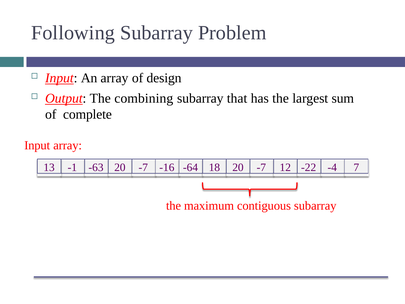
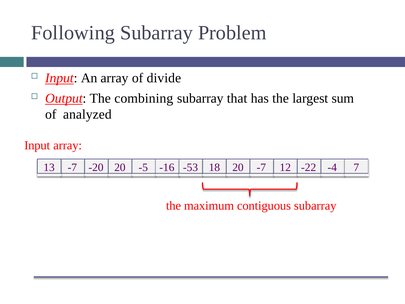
design: design -> divide (164, 78)
complete: complete -> analyzed (87, 114)
-1: -1 -> -7 (72, 167)
-63: -63 -> -20 (96, 167)
-7: -7 -> -5 (143, 167)
-64: -64 -> -53 (190, 167)
